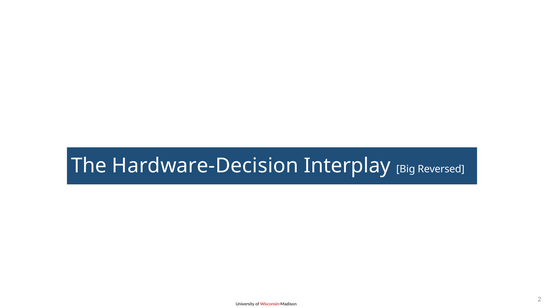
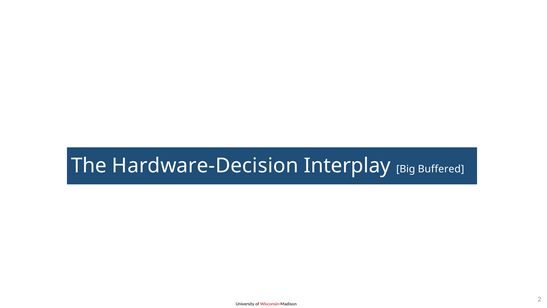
Reversed: Reversed -> Buffered (441, 169)
